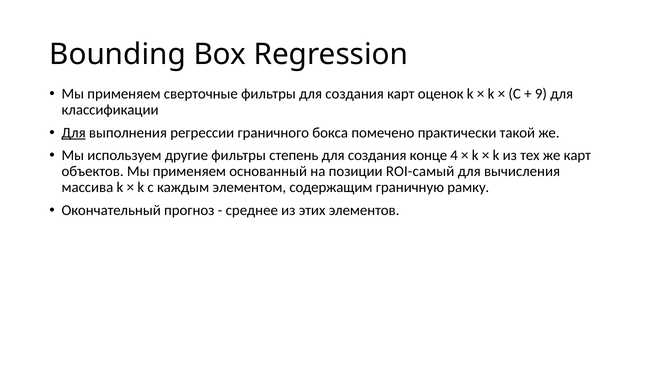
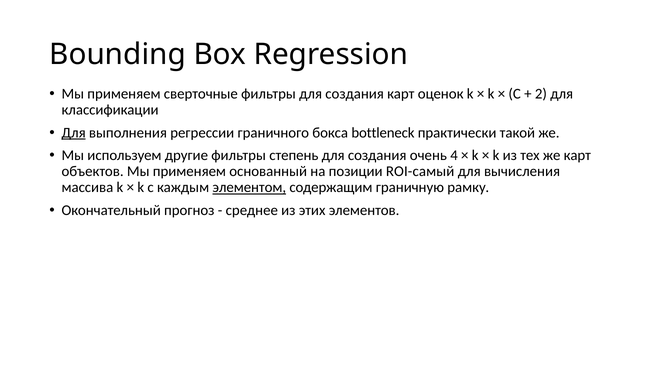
9: 9 -> 2 (541, 94)
помечено: помечено -> bottleneck (383, 132)
конце: конце -> очень (428, 155)
элементом underline: none -> present (249, 187)
